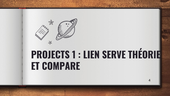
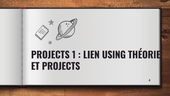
SERVE: SERVE -> USING (114, 55)
ET COMPARE: COMPARE -> PROJECTS (61, 66)
